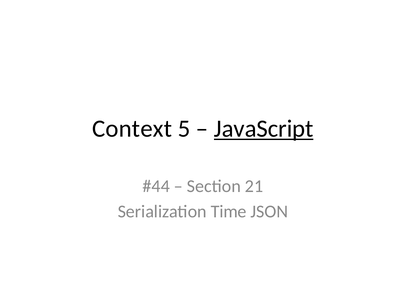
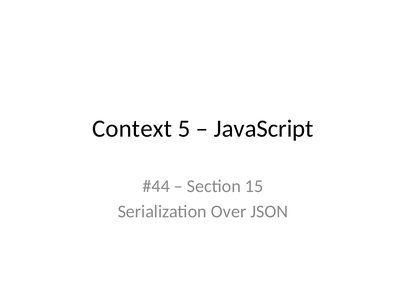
JavaScript underline: present -> none (264, 129)
21: 21 -> 15 (254, 187)
Time: Time -> Over (229, 212)
